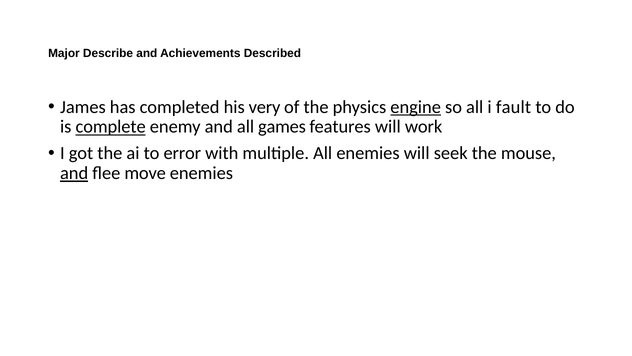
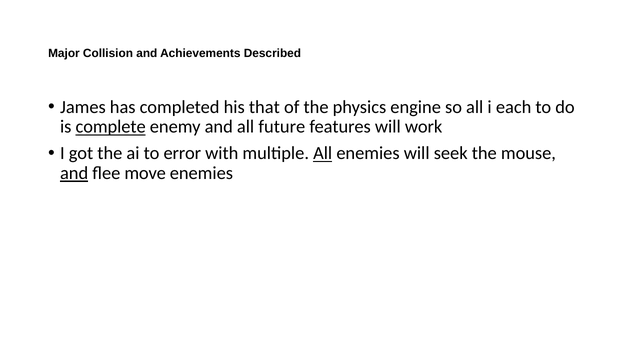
Describe: Describe -> Collision (108, 53)
very: very -> that (264, 107)
engine underline: present -> none (416, 107)
fault: fault -> each (514, 107)
games: games -> future (282, 127)
All underline: none -> present (323, 153)
